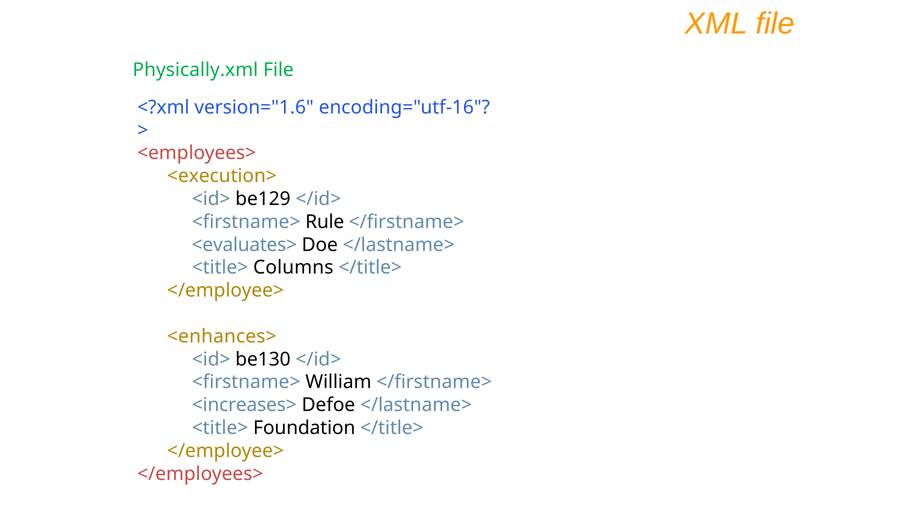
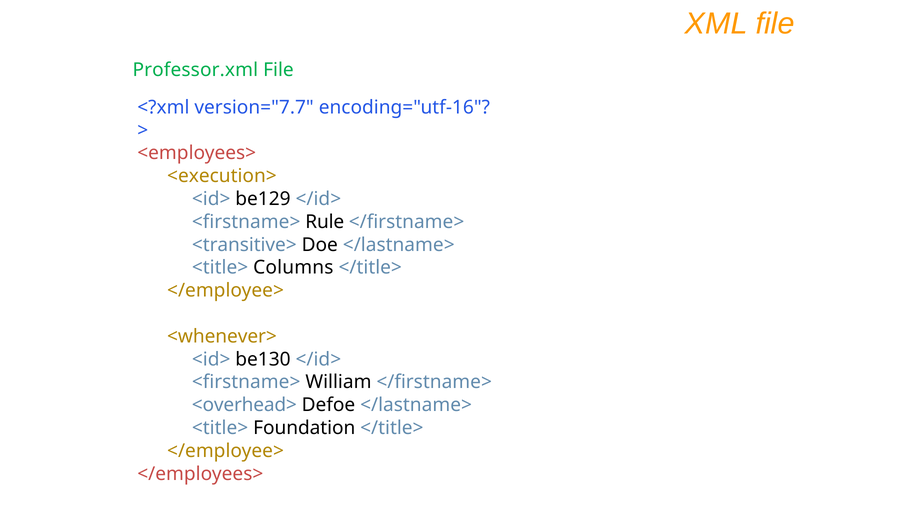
Physically.xml: Physically.xml -> Professor.xml (195, 70)
version="1.6: version="1.6 -> version="7.7 (254, 107)
<evaluates>: <evaluates> -> <transitive> (244, 245)
<enhances>: <enhances> -> <whenever> (222, 336)
<increases>: <increases> -> <overhead> (244, 405)
